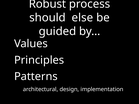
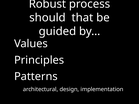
else: else -> that (82, 18)
